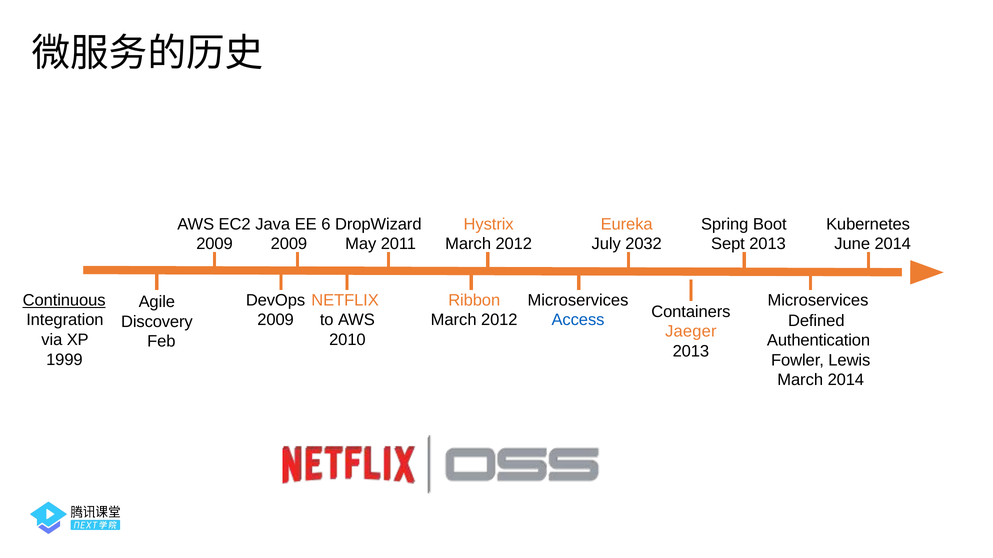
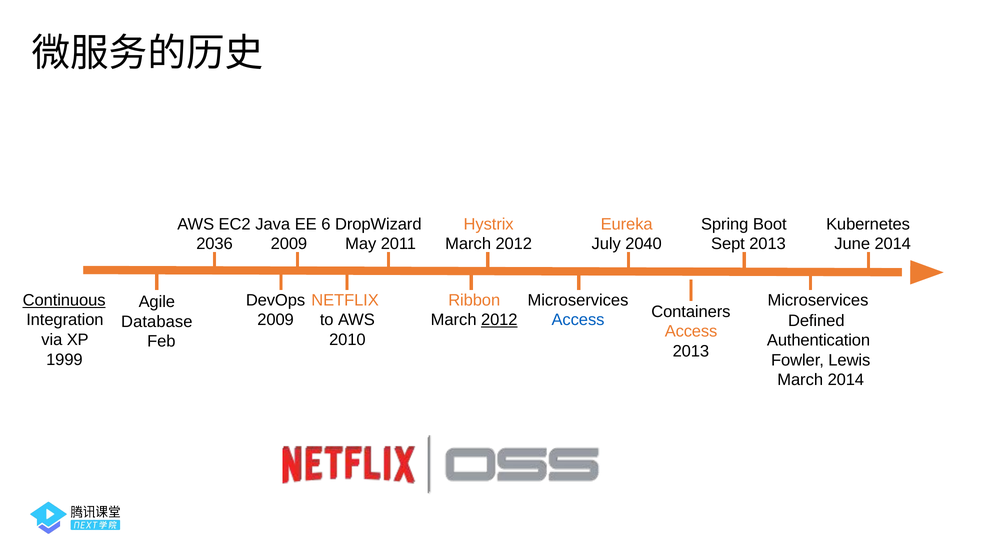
2009: 2009 -> 2036 (215, 244)
2032: 2032 -> 2040 (644, 244)
2012 underline: none -> present (499, 320)
Discovery: Discovery -> Database (157, 322)
Jaeger: Jaeger -> Access (691, 332)
